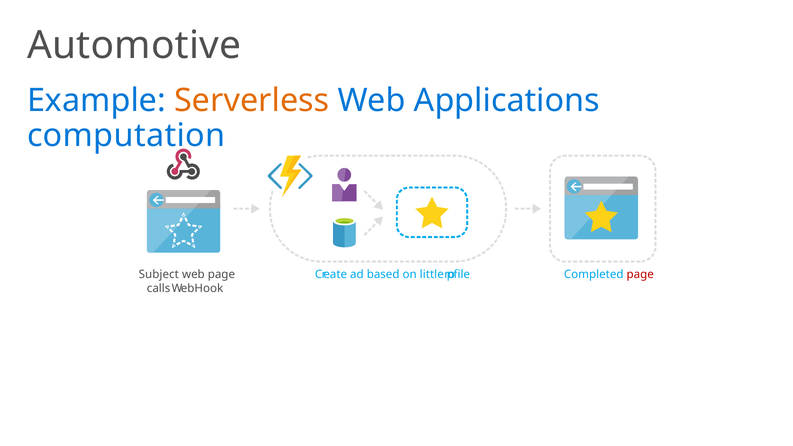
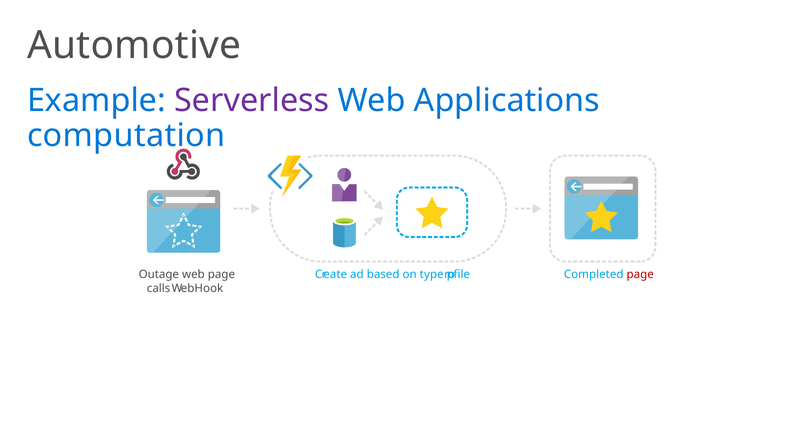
Serverless colour: orange -> purple (252, 101)
Subject: Subject -> Outage (159, 274)
little: little -> type (432, 274)
